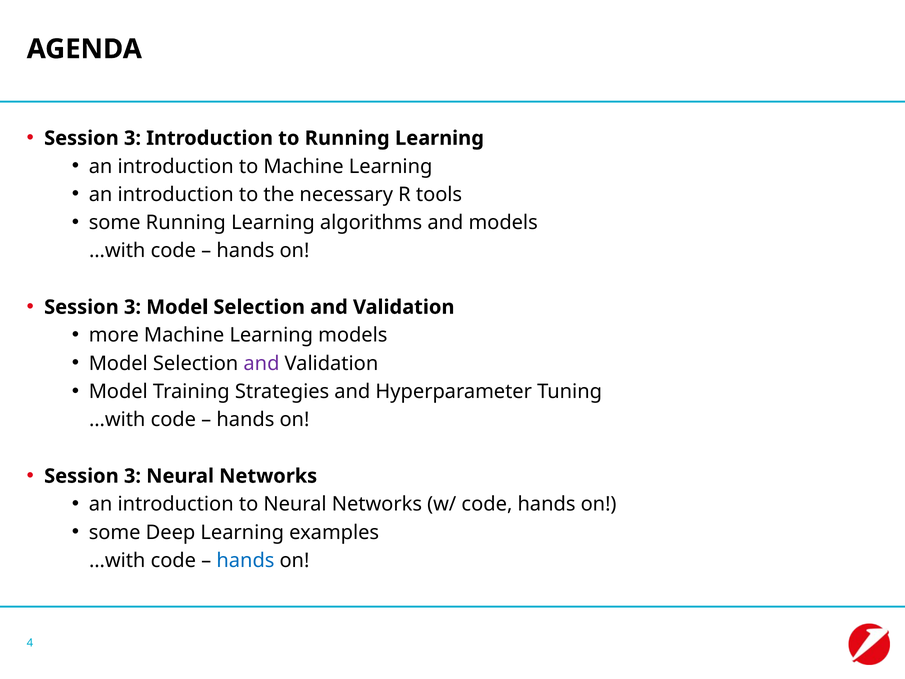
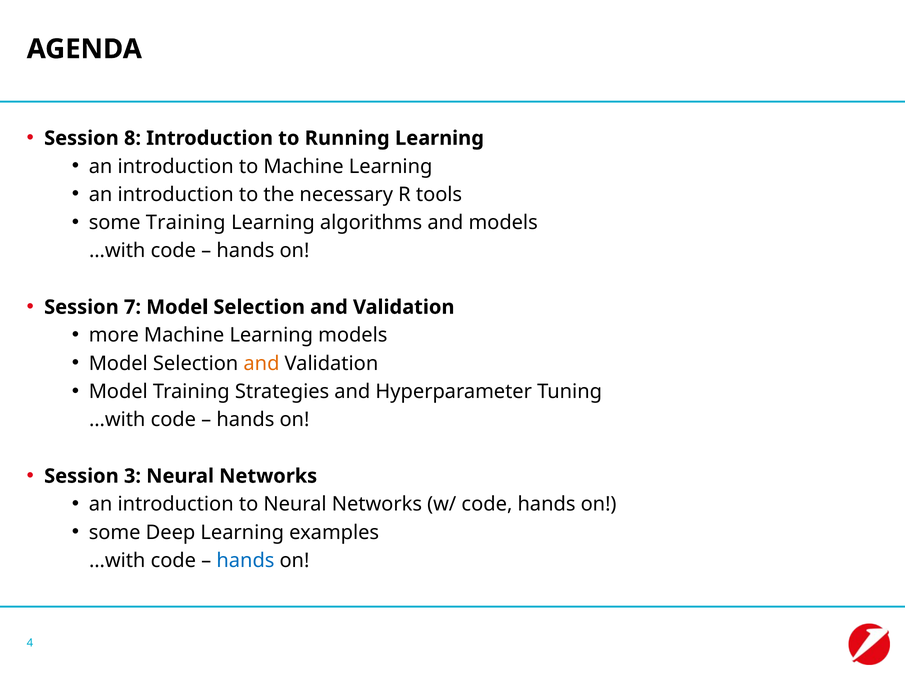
3: 3 -> 8 (132, 138)
some Running: Running -> Training (186, 223)
3: 3 -> 7 (132, 307)
and colour: purple -> orange (261, 363)
